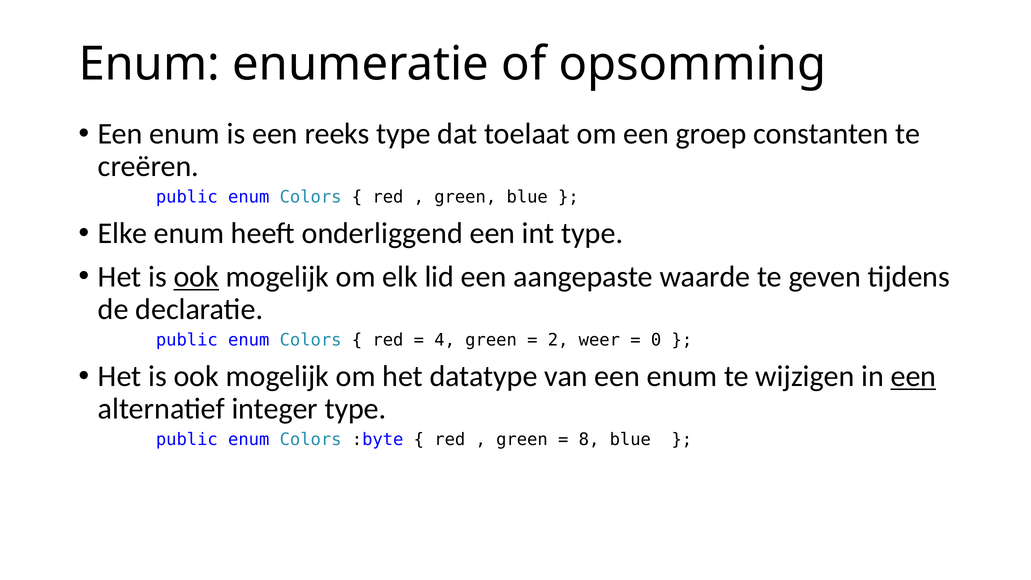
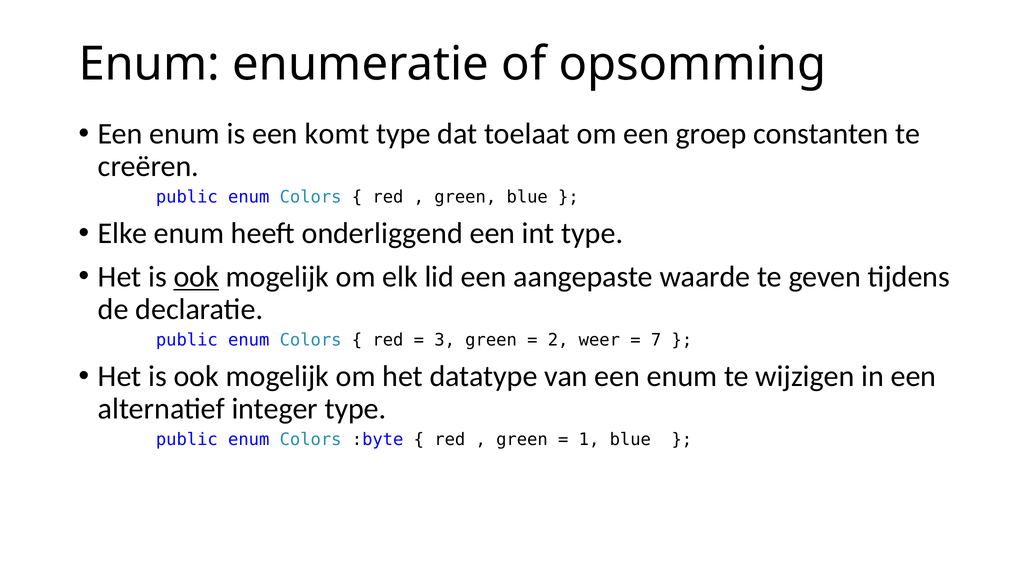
reeks: reeks -> komt (337, 134)
4: 4 -> 3 (445, 340)
0: 0 -> 7 (656, 340)
een underline: present -> none (913, 376)
8: 8 -> 1 (589, 440)
